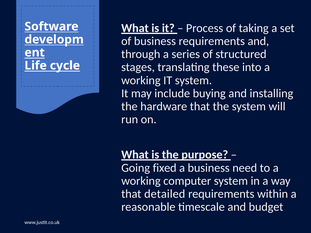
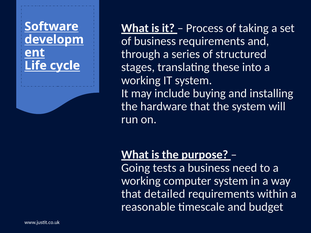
fixed: fixed -> tests (165, 168)
